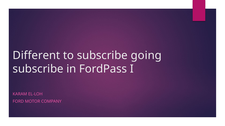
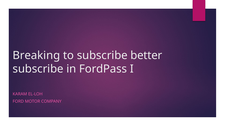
Different: Different -> Breaking (36, 56)
going: going -> better (146, 56)
